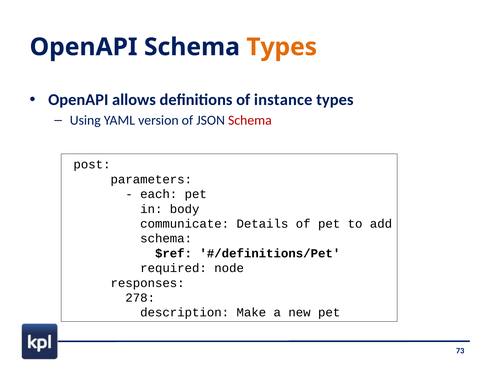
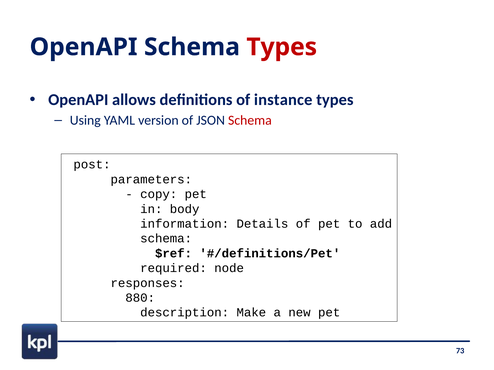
Types colour: orange -> red (282, 47)
each: each -> copy (159, 194)
communicate: communicate -> information (185, 224)
278: 278 -> 880 (140, 298)
